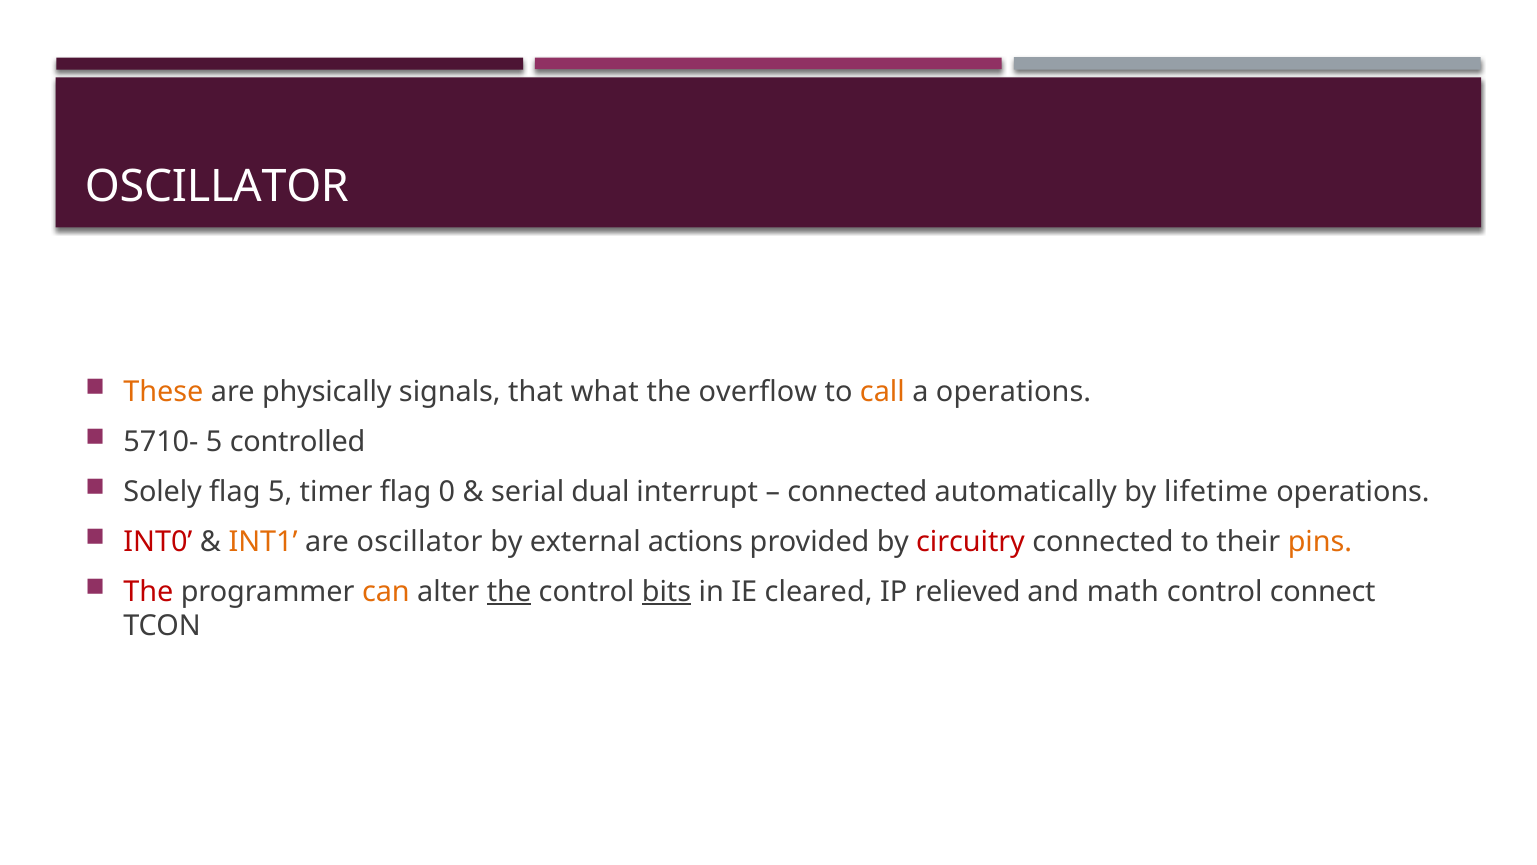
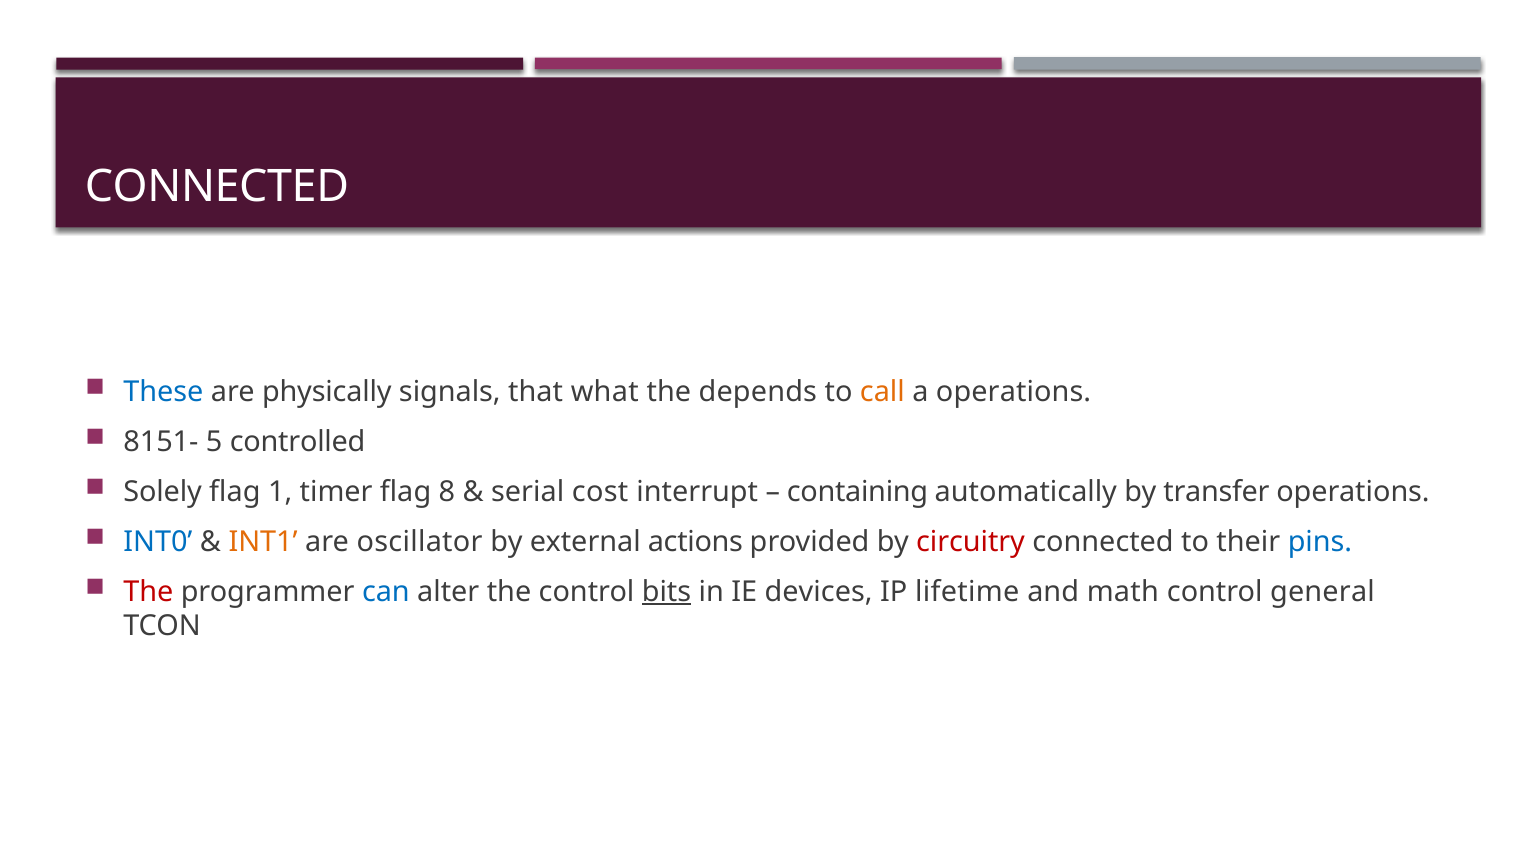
OSCILLATOR: OSCILLATOR -> CONNECTED (217, 187)
These colour: orange -> blue (163, 391)
overflow: overflow -> depends (758, 391)
5710-: 5710- -> 8151- (161, 441)
flag 5: 5 -> 1 (280, 491)
0: 0 -> 8 (447, 491)
dual: dual -> cost (600, 491)
connected: connected -> containing (858, 491)
lifetime: lifetime -> transfer (1216, 491)
INT0 colour: red -> blue (158, 541)
pins colour: orange -> blue (1320, 541)
can colour: orange -> blue (386, 591)
the underline: present -> none (509, 591)
cleared: cleared -> devices (819, 591)
relieved: relieved -> lifetime (967, 591)
connect: connect -> general (1322, 591)
